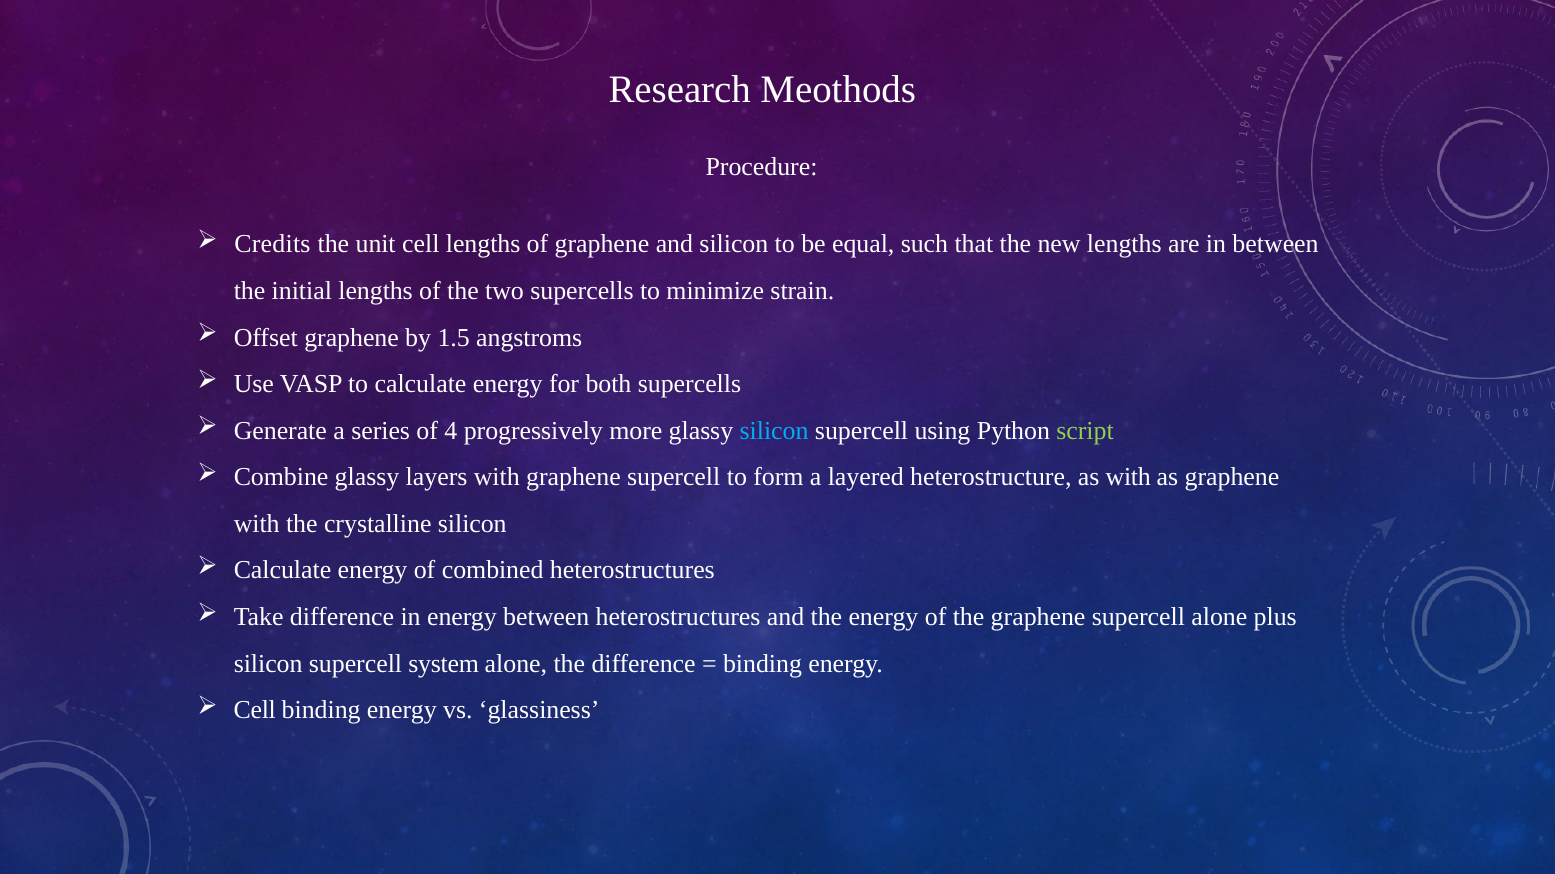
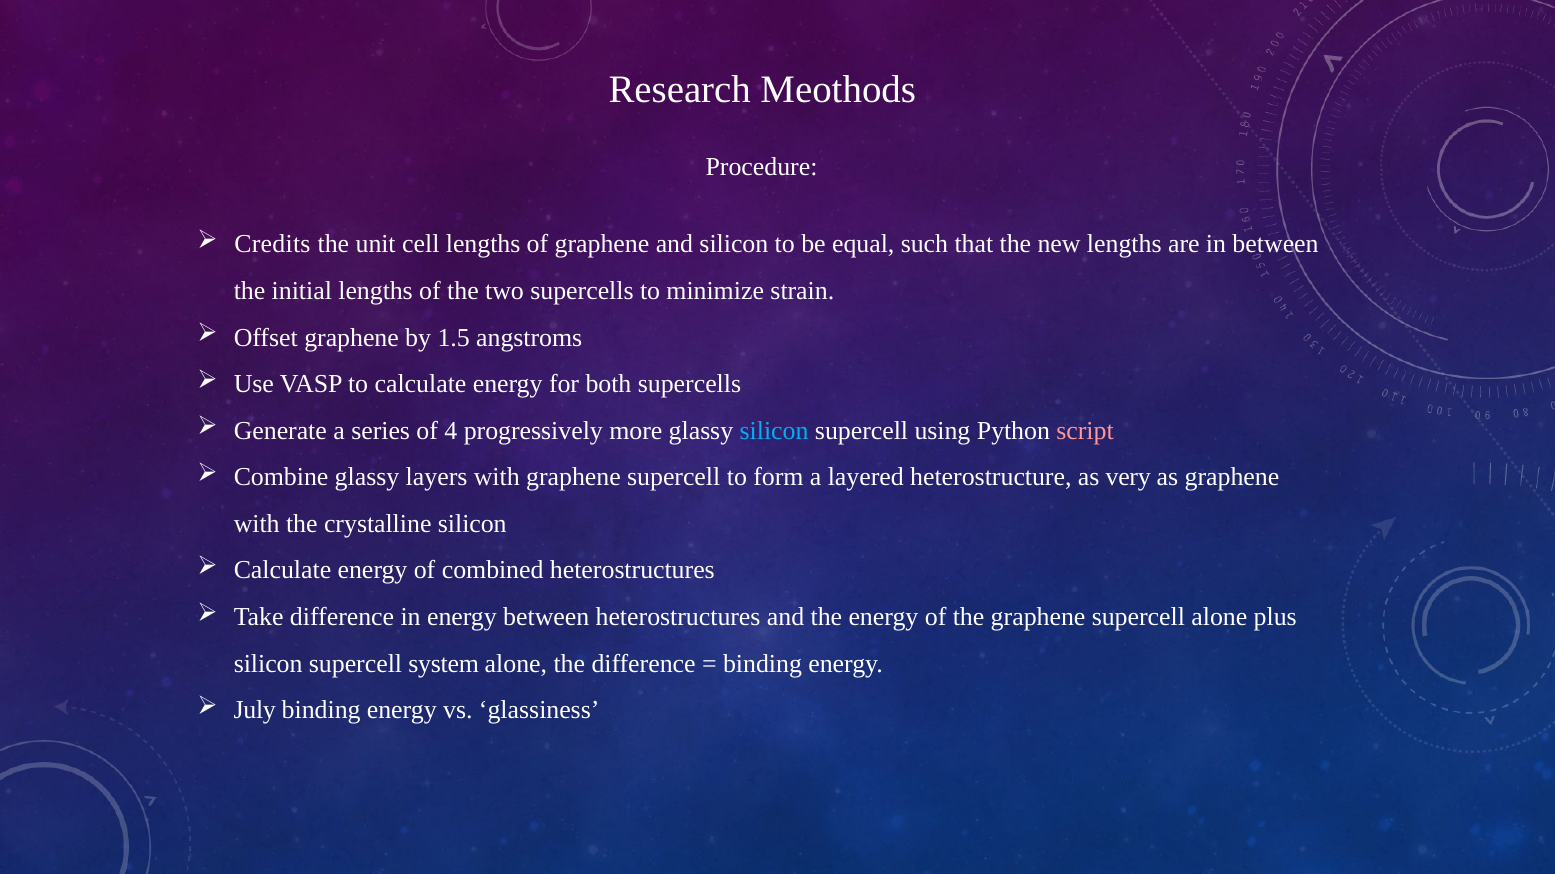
script colour: light green -> pink (1085, 431)
as with: with -> very (1128, 478)
Cell: Cell -> July (255, 711)
